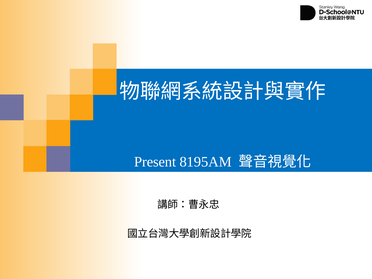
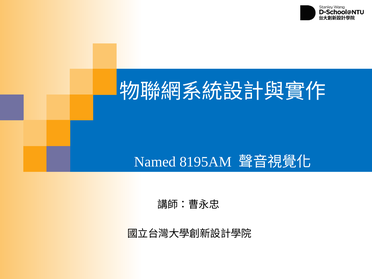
Present: Present -> Named (155, 162)
